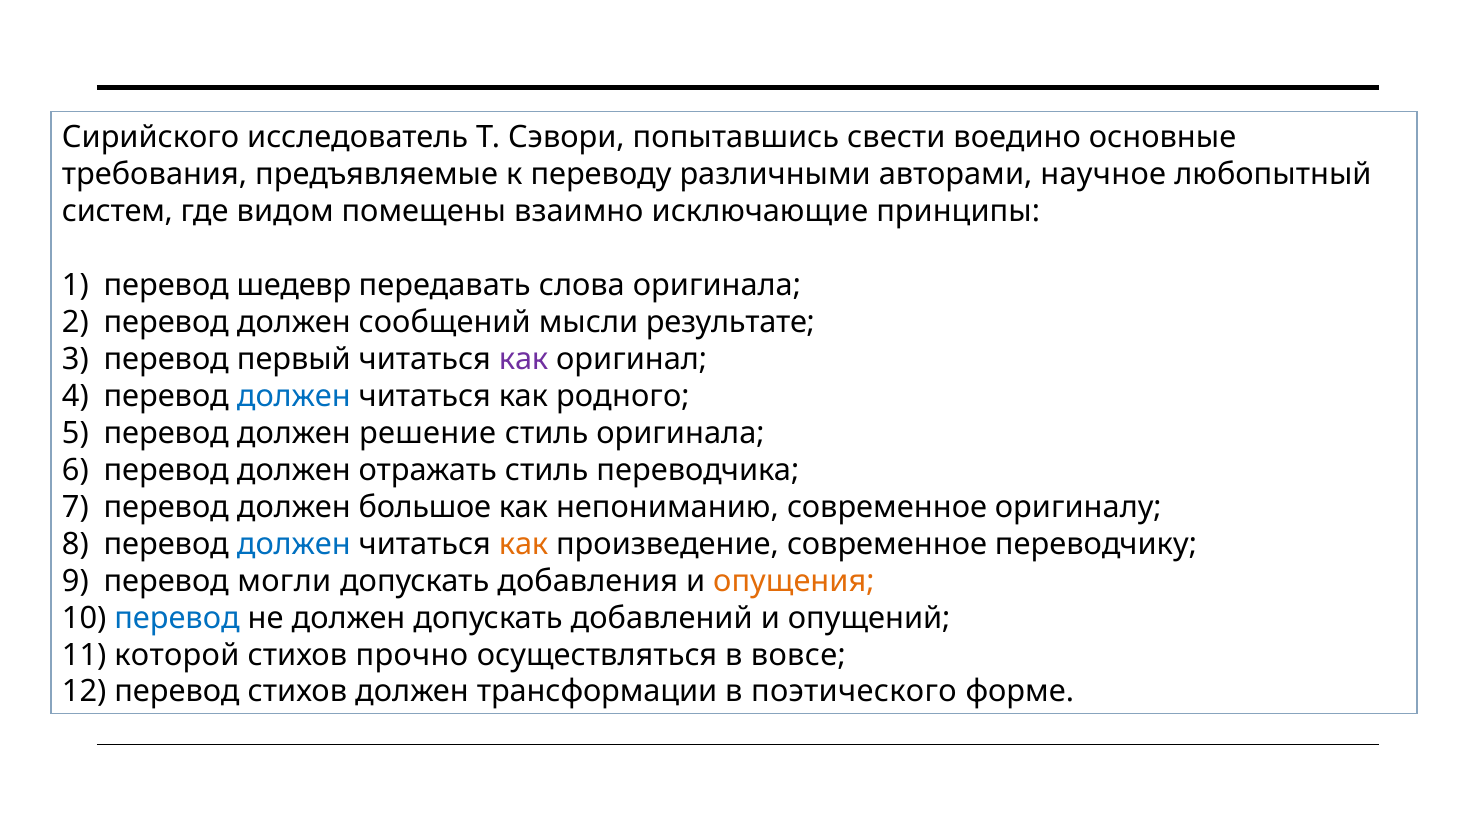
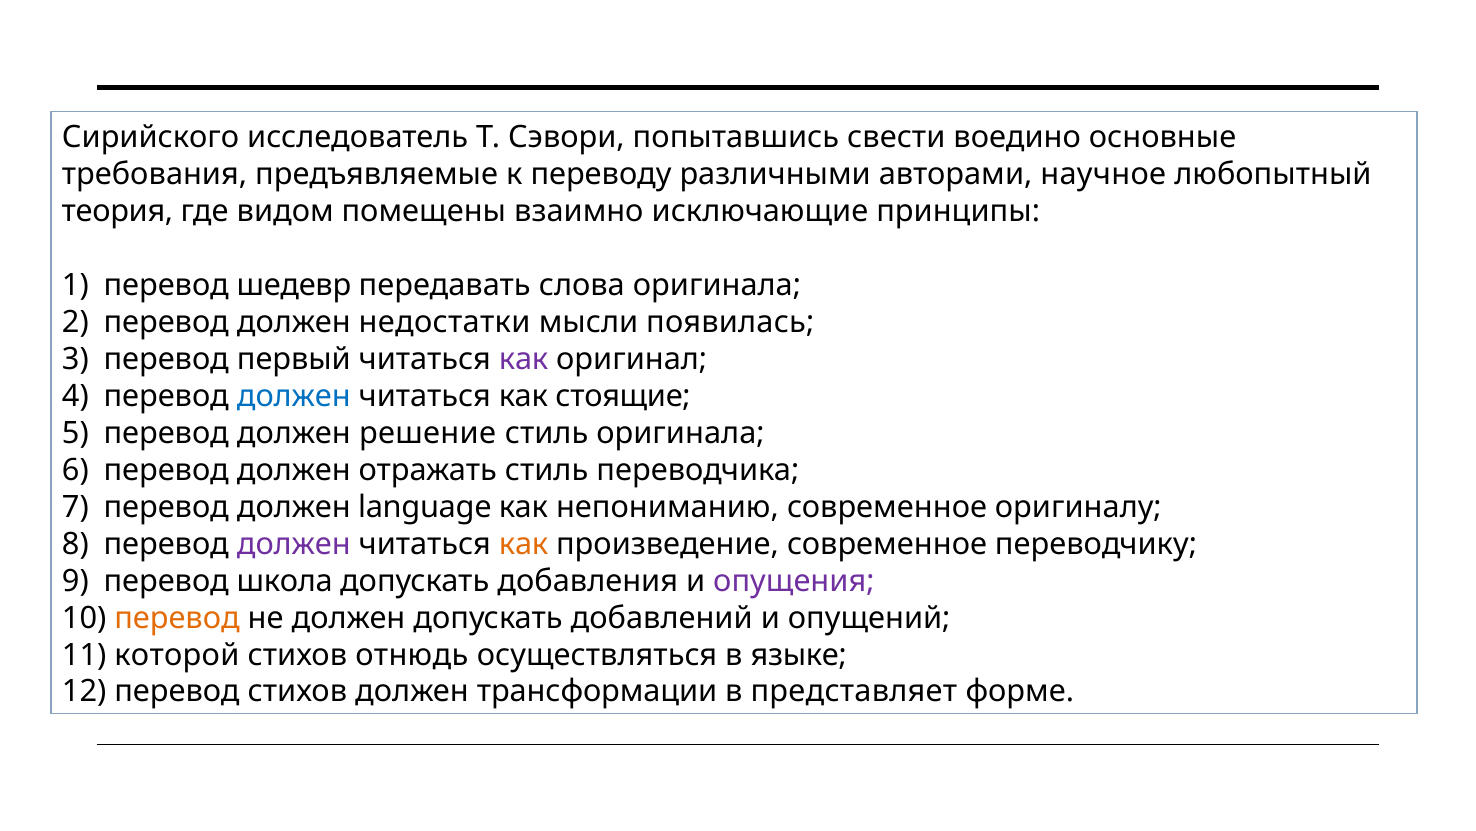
систем: систем -> теория (117, 211)
сообщений: сообщений -> недостатки (445, 322)
результате: результате -> появилась (730, 322)
родного: родного -> стоящие (623, 396)
большое: большое -> language (425, 507)
должен colour: blue -> purple (294, 544)
могли: могли -> школа (285, 580)
опущения colour: orange -> purple (794, 580)
перевод colour: blue -> orange (177, 617)
прочно: прочно -> отнюдь (412, 654)
вовсе: вовсе -> языке (799, 654)
поэтического: поэтического -> представляет (854, 691)
